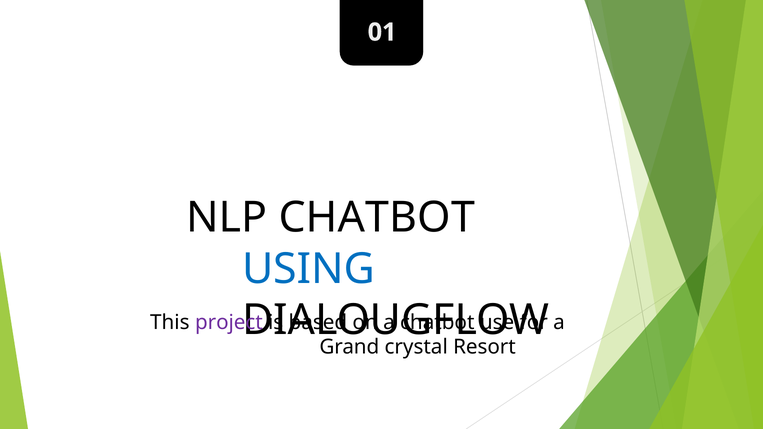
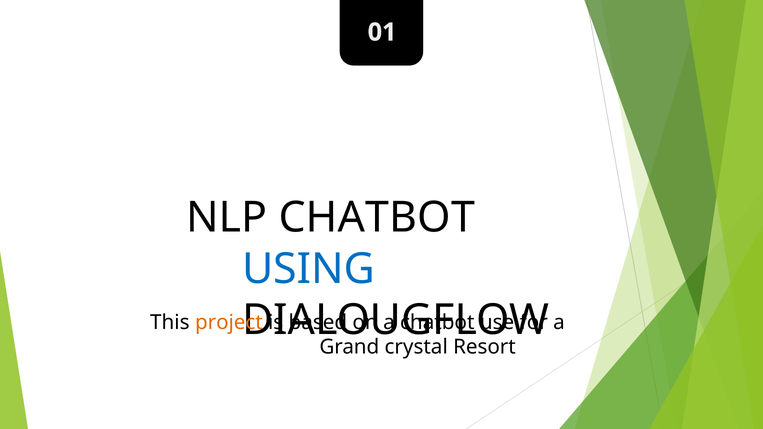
project colour: purple -> orange (229, 323)
